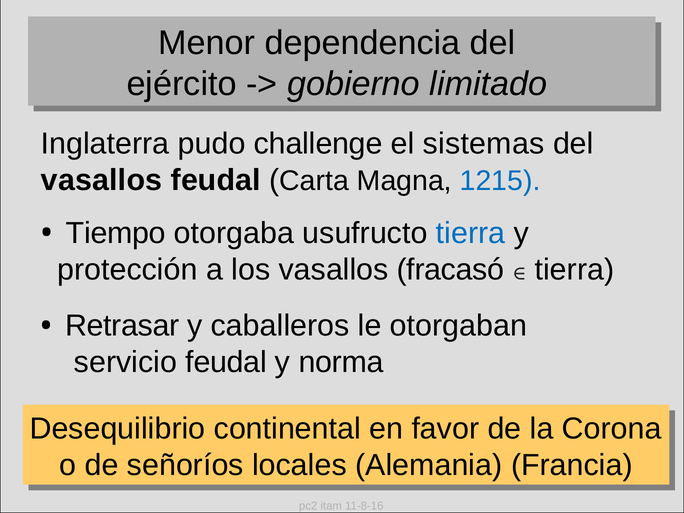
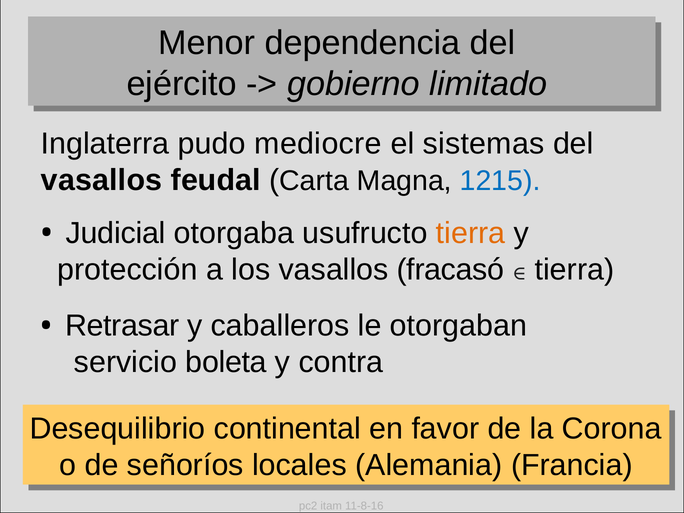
challenge: challenge -> mediocre (318, 144)
Tiempo: Tiempo -> Judicial (116, 233)
tierra colour: blue -> orange (471, 233)
servicio feudal: feudal -> boleta (226, 362)
norma: norma -> contra (341, 362)
